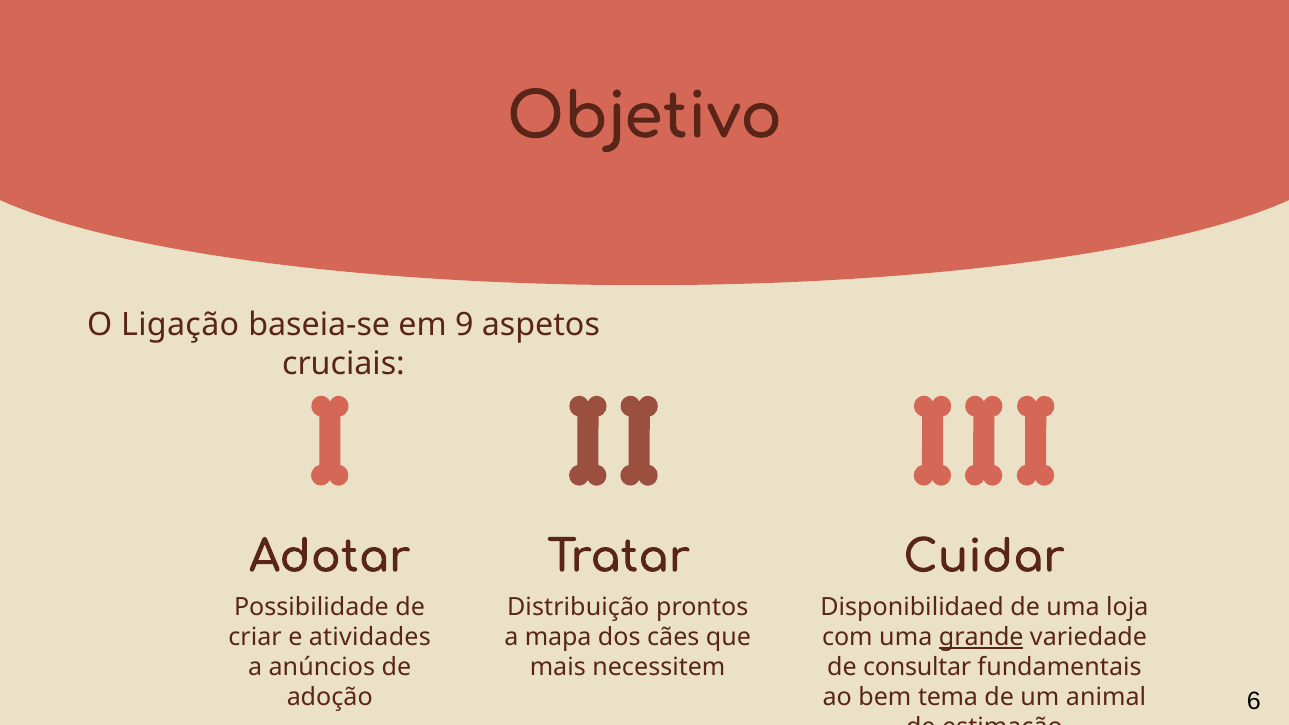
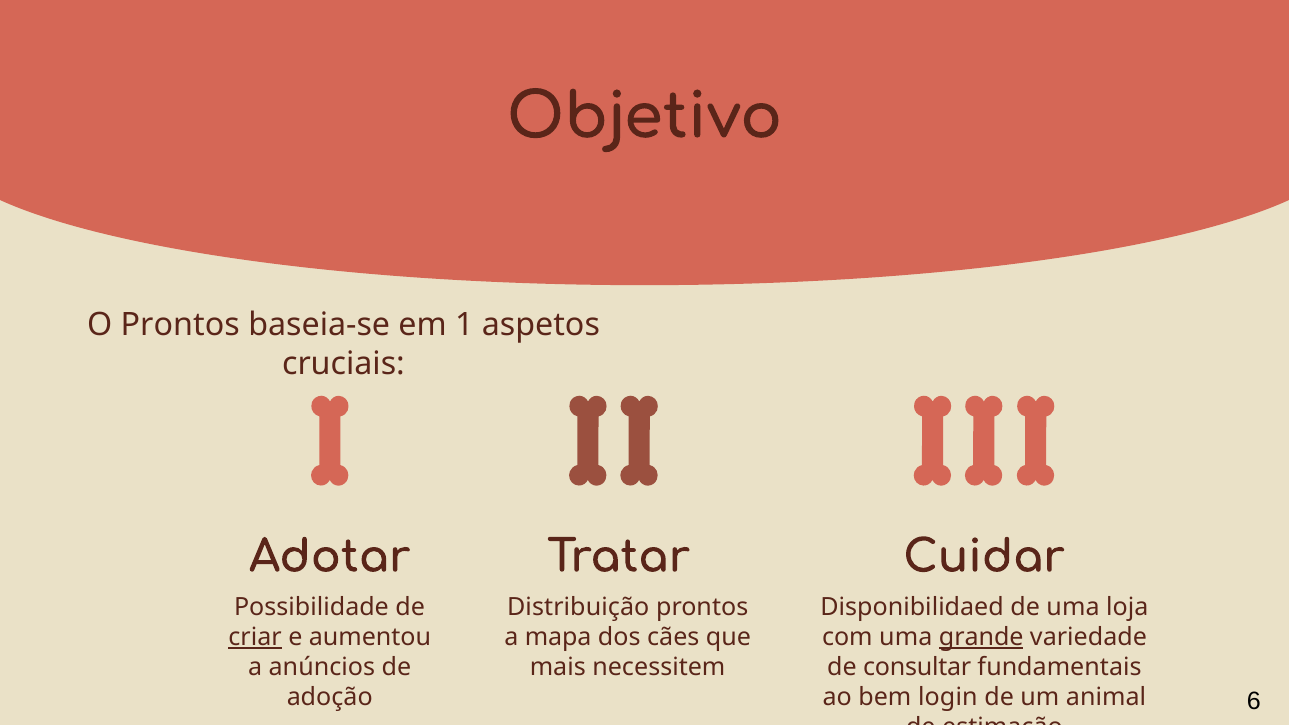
O Ligação: Ligação -> Prontos (180, 325)
9: 9 -> 1 (464, 325)
criar underline: none -> present (255, 637)
atividades: atividades -> aumentou (370, 637)
tema: tema -> login (948, 698)
